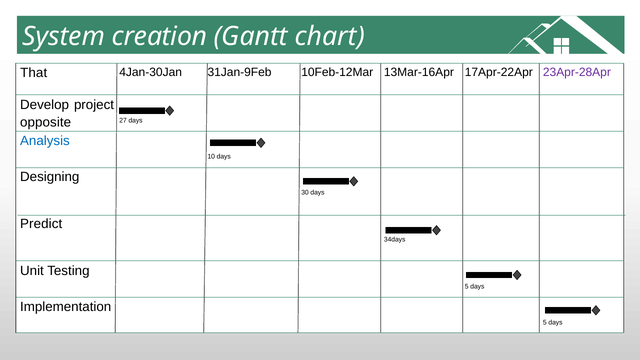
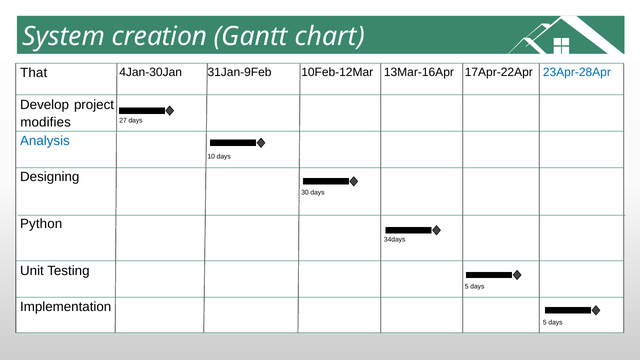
23Apr-28Apr colour: purple -> blue (577, 72)
opposite: opposite -> modifies (46, 122)
Predict: Predict -> Python (41, 224)
